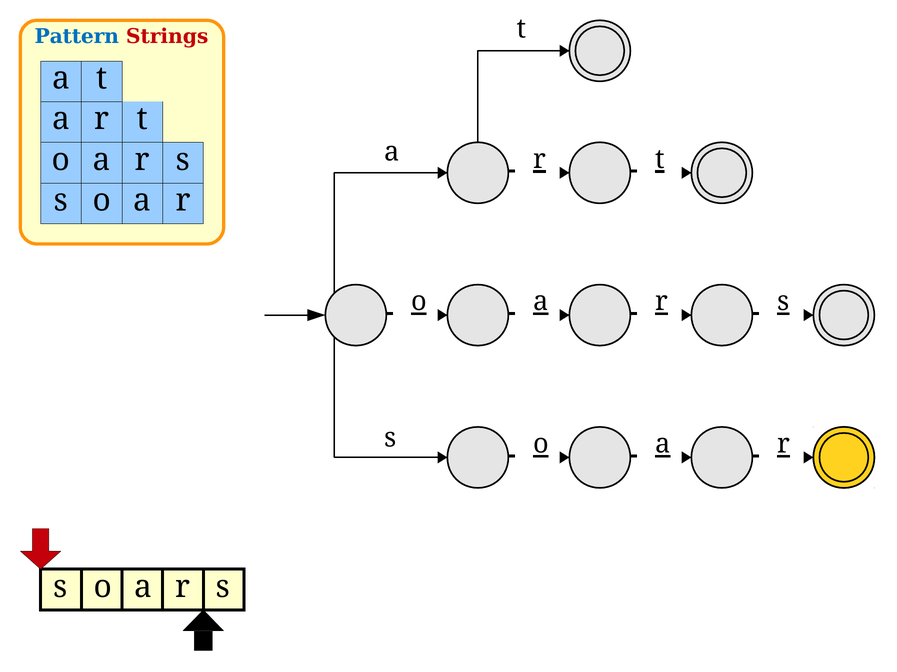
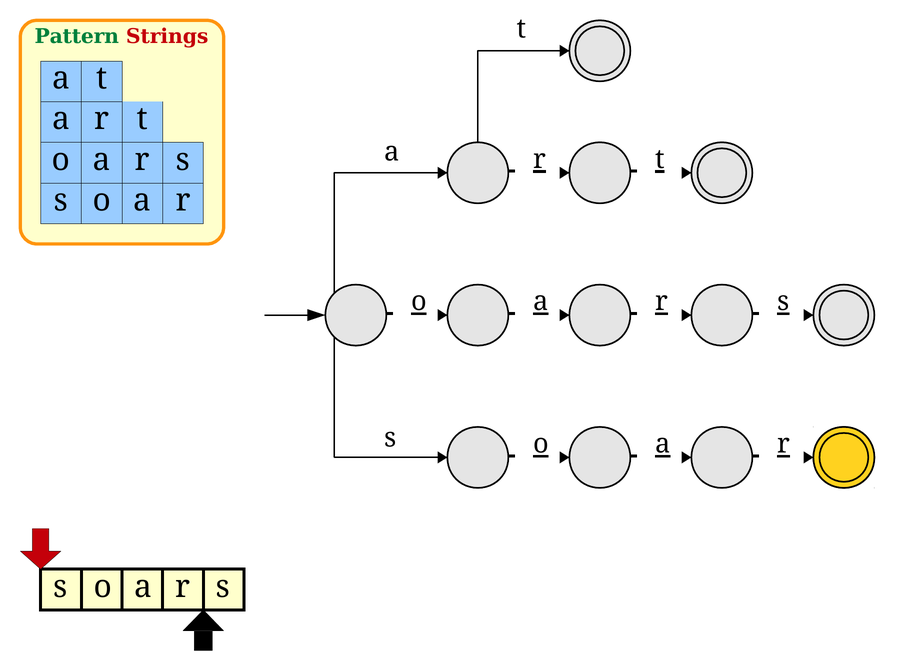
Pattern colour: blue -> green (77, 37)
